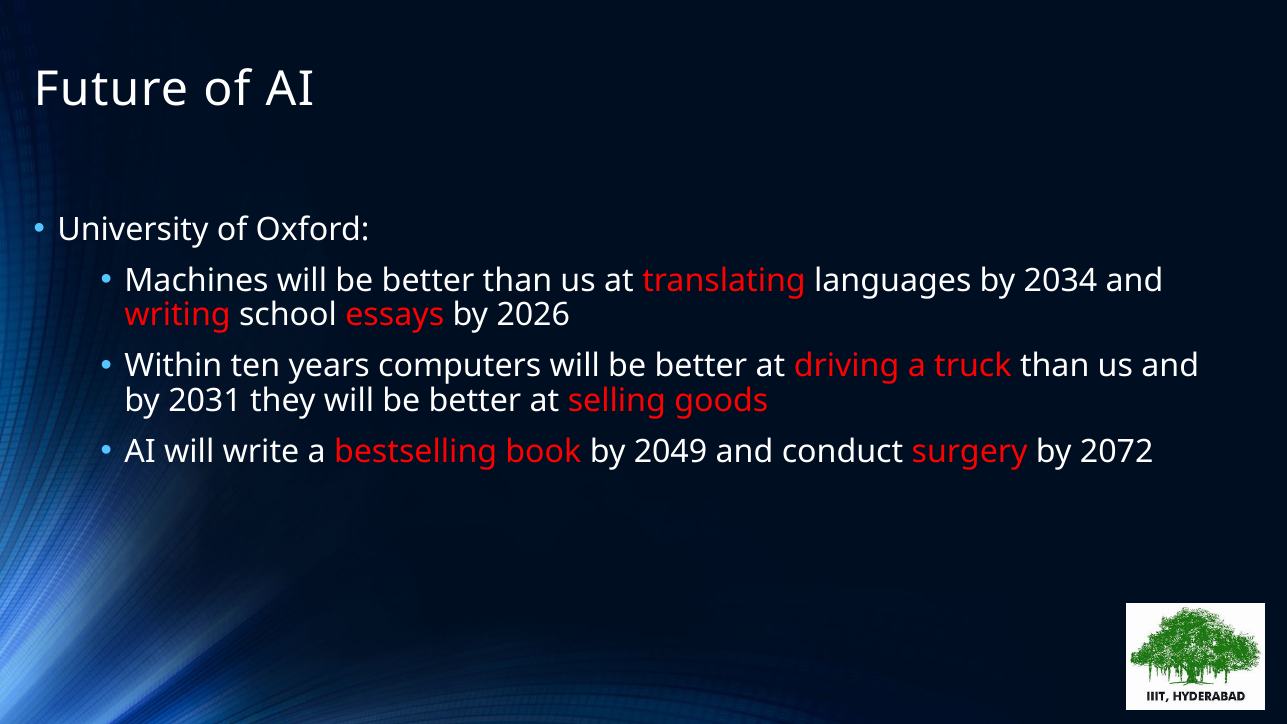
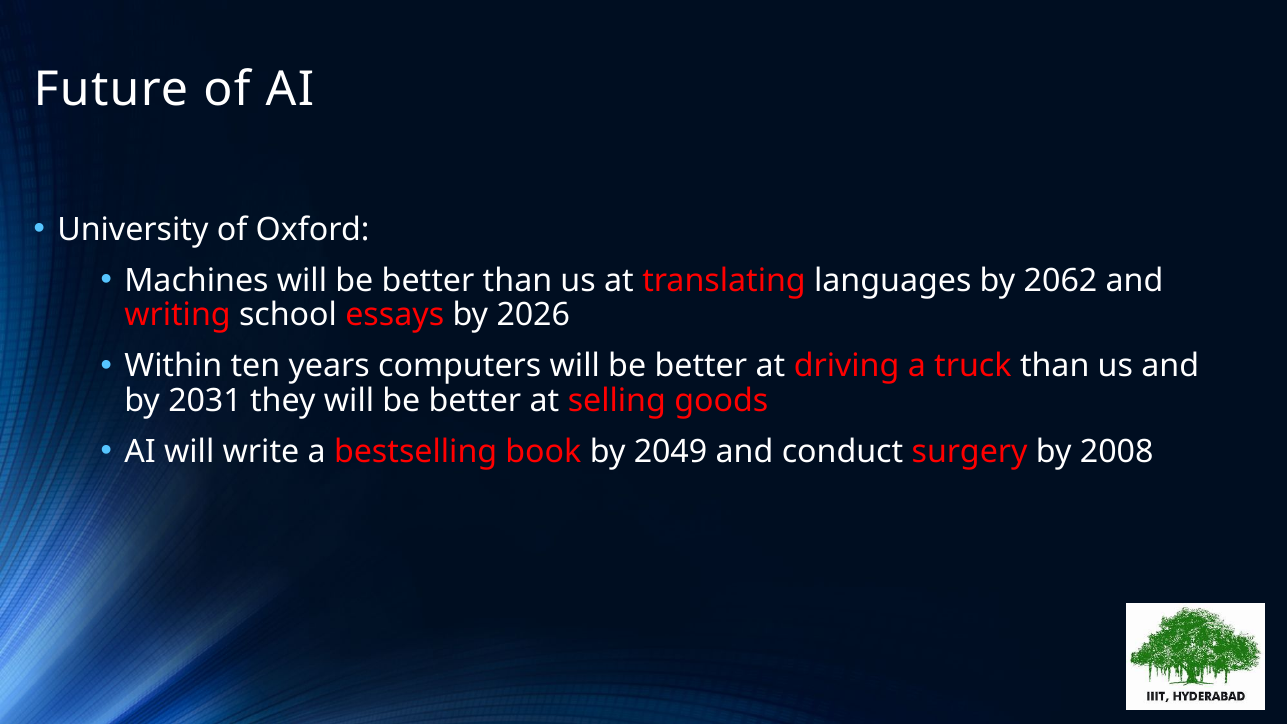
2034: 2034 -> 2062 (1061, 280)
2072: 2072 -> 2008 (1117, 452)
